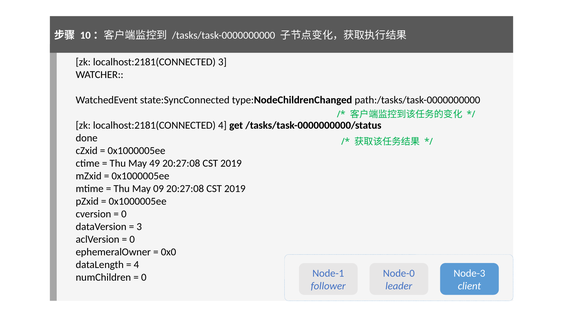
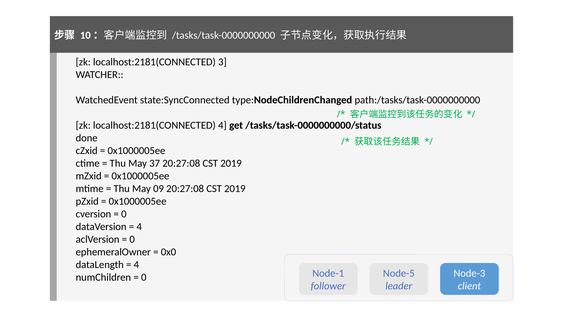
49: 49 -> 37 (155, 163)
3: 3 -> 4 (139, 227)
Node-0: Node-0 -> Node-5 (399, 273)
